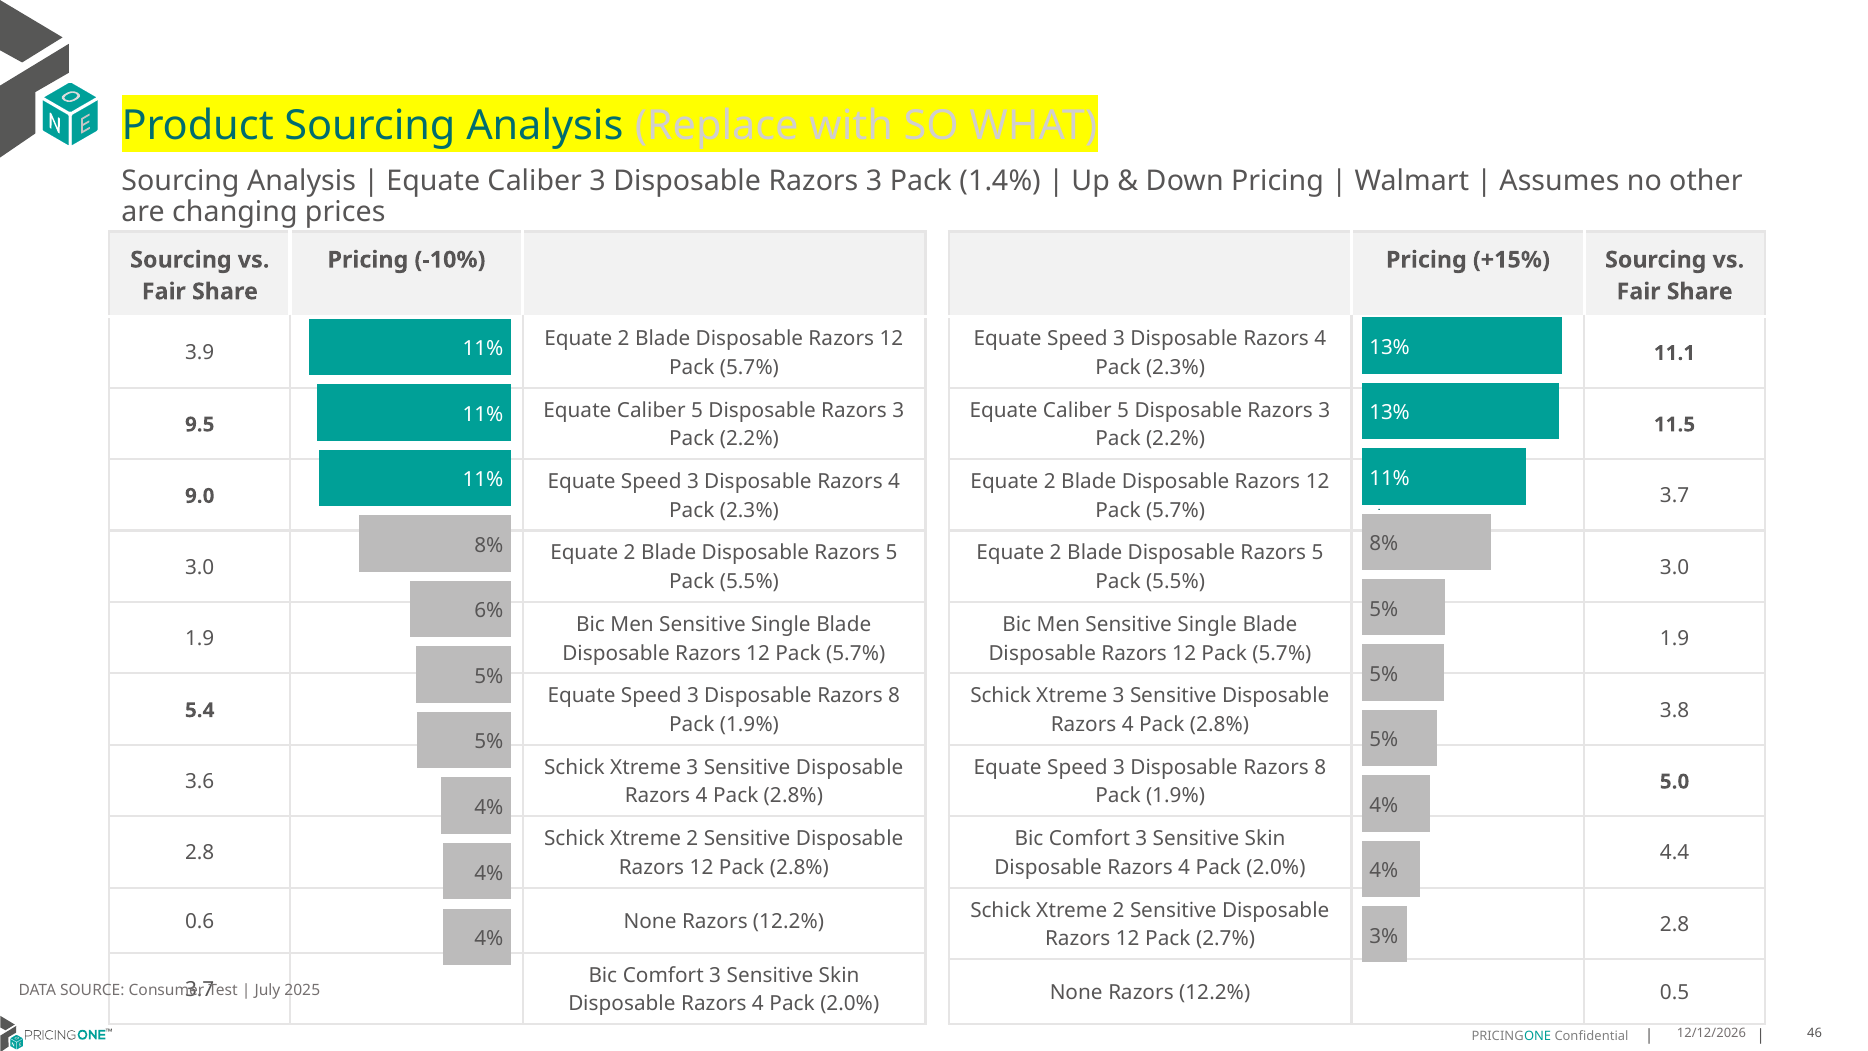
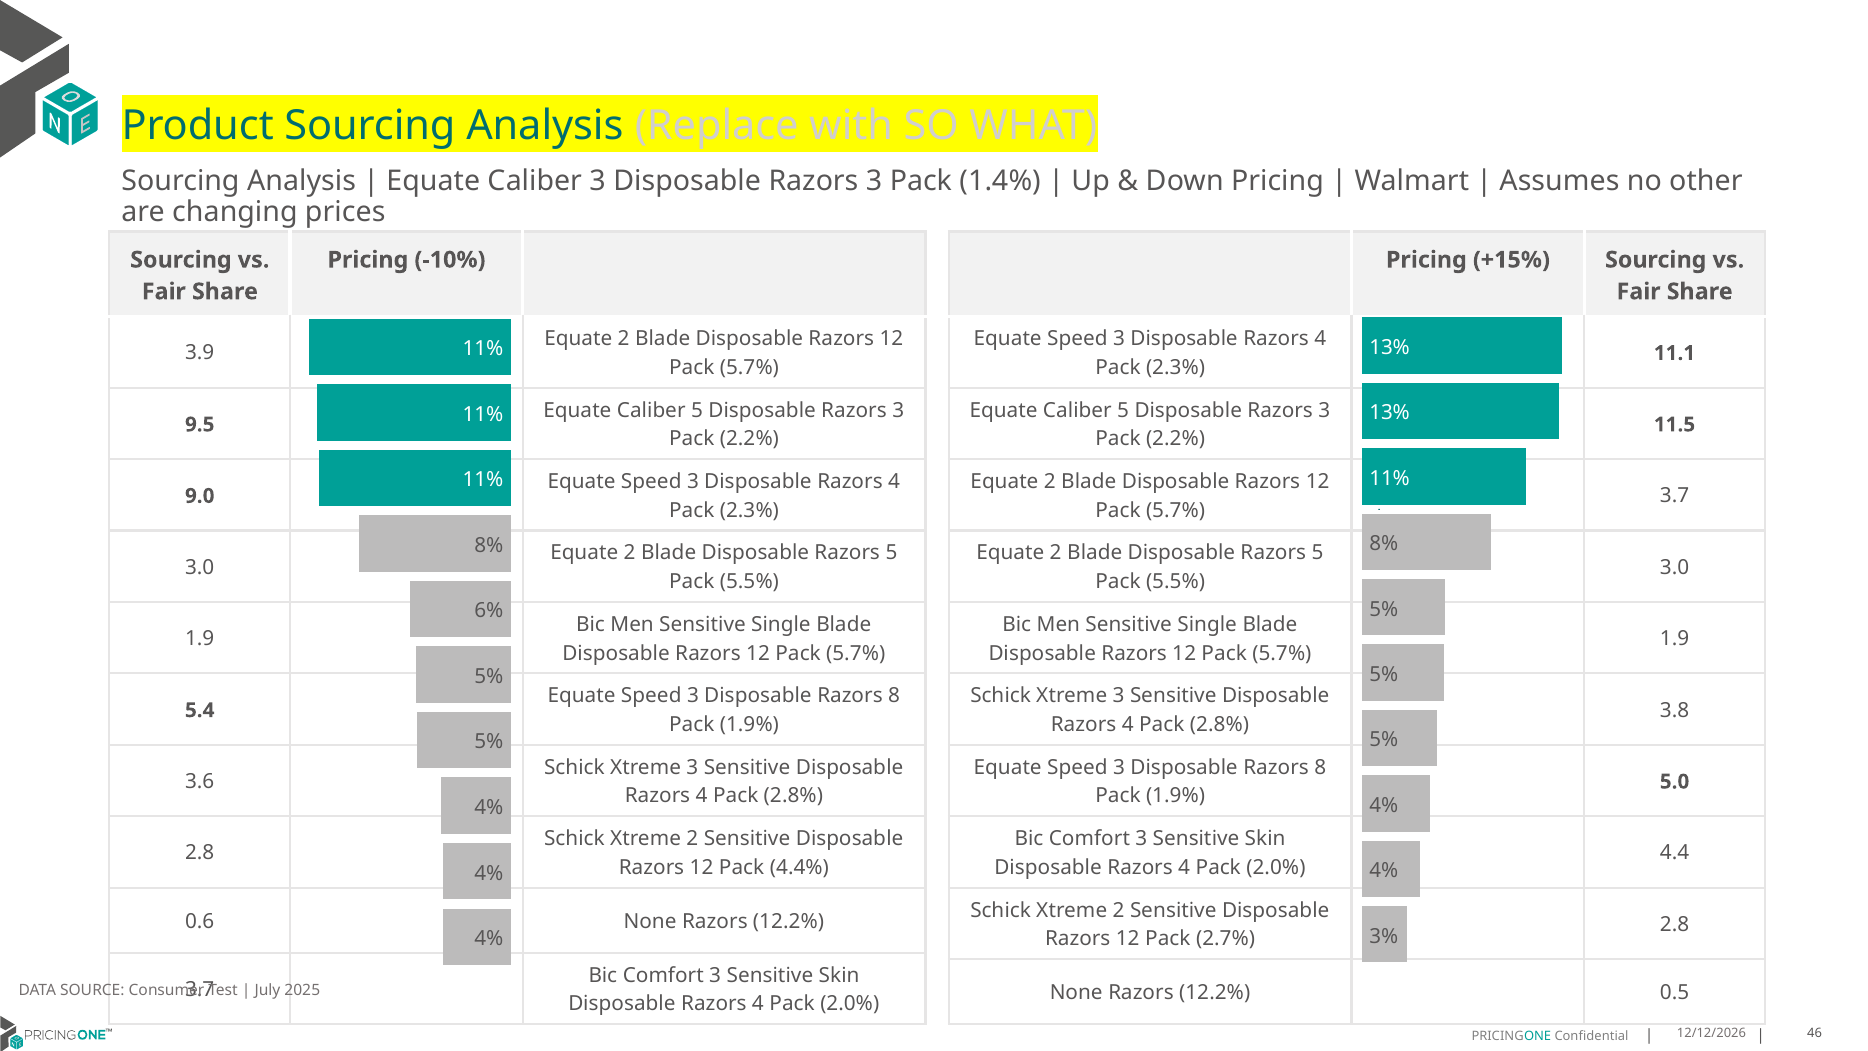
12 Pack 2.8%: 2.8% -> 4.4% (799, 867)
